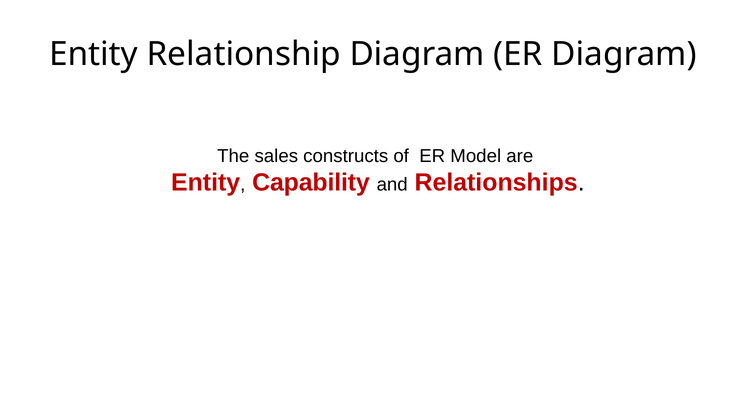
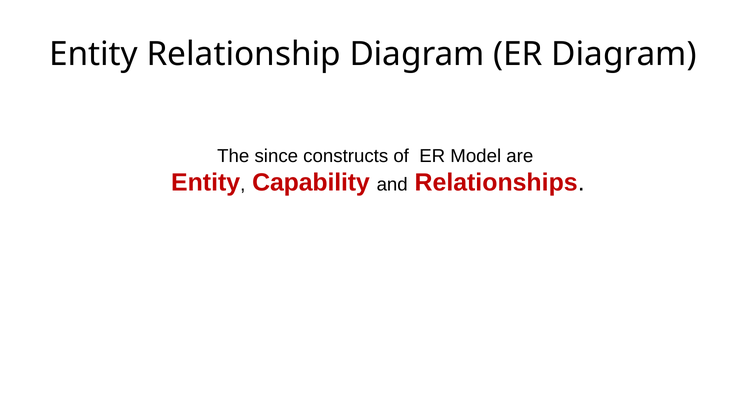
sales: sales -> since (276, 156)
